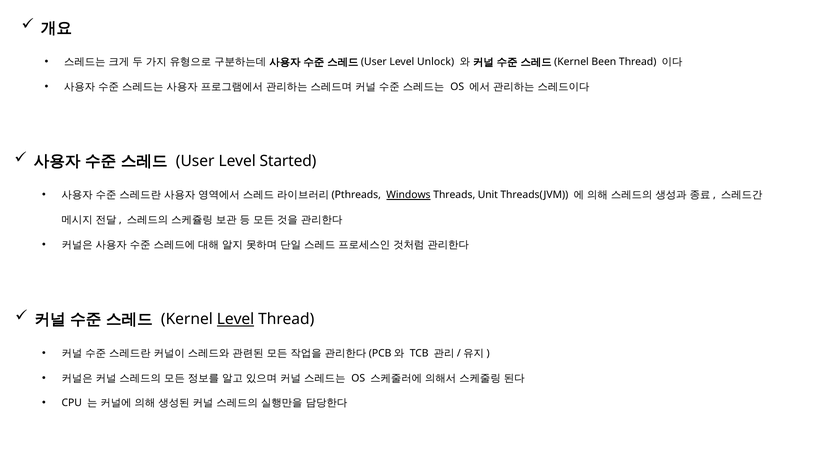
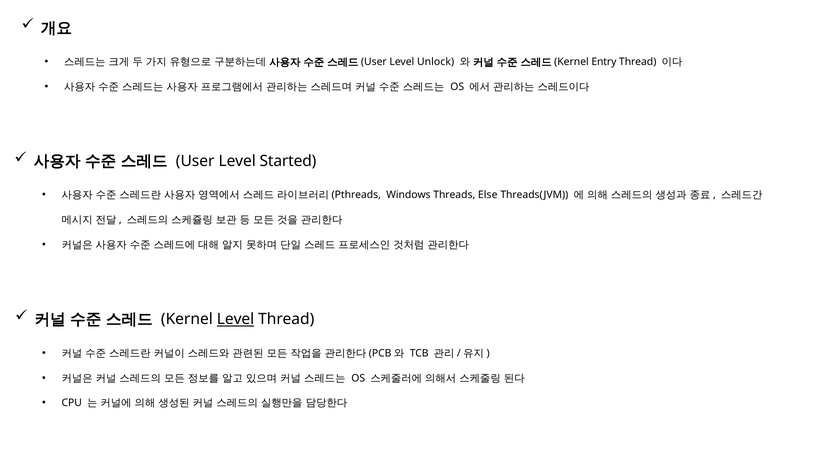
Been: Been -> Entry (604, 62)
Windows underline: present -> none (408, 195)
Unit: Unit -> Else (488, 195)
